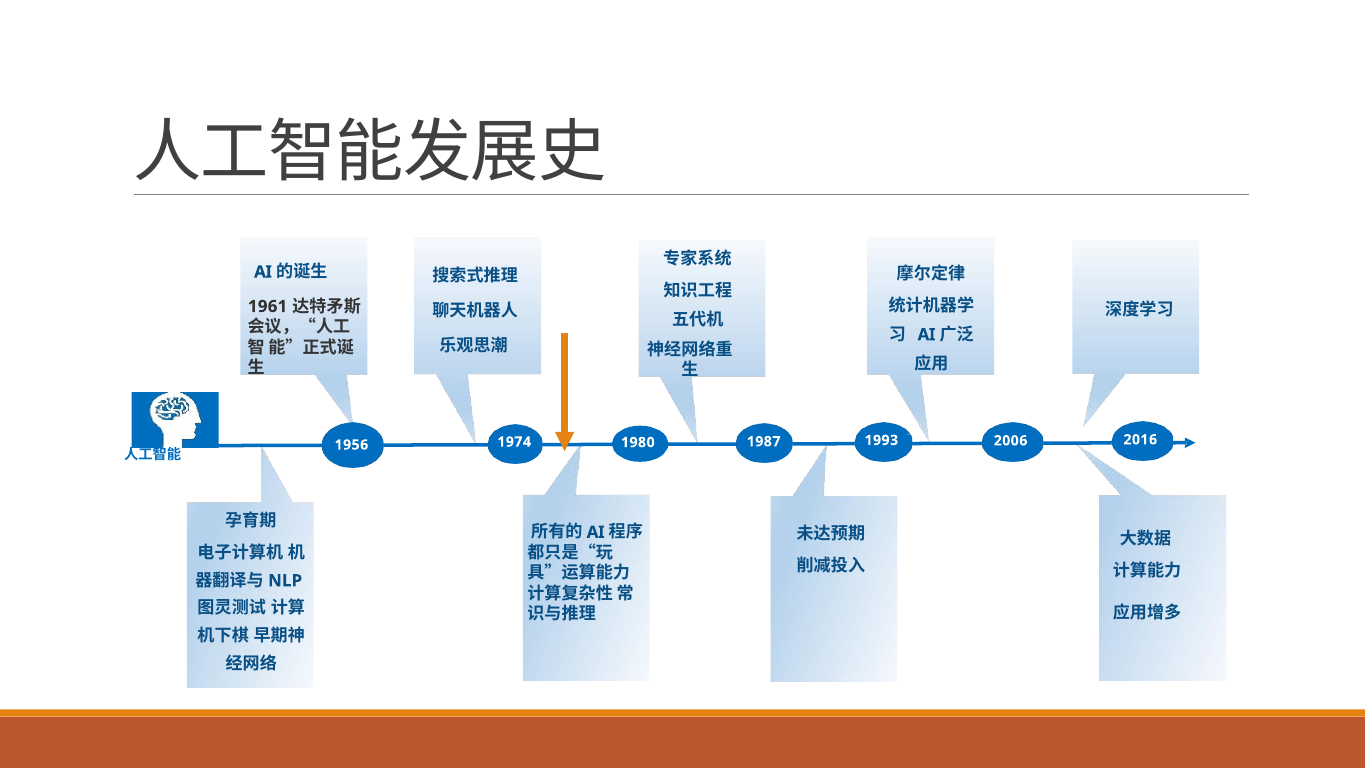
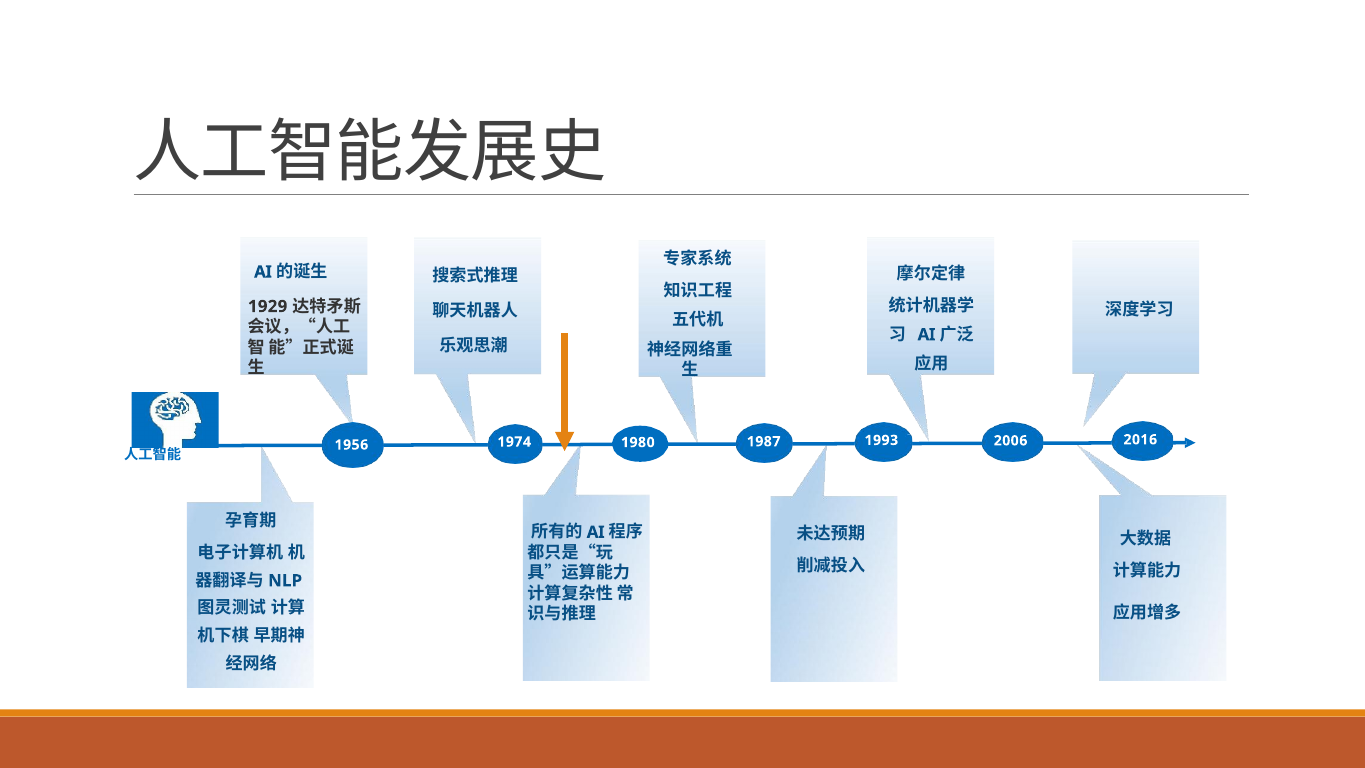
1961: 1961 -> 1929 (268, 306)
